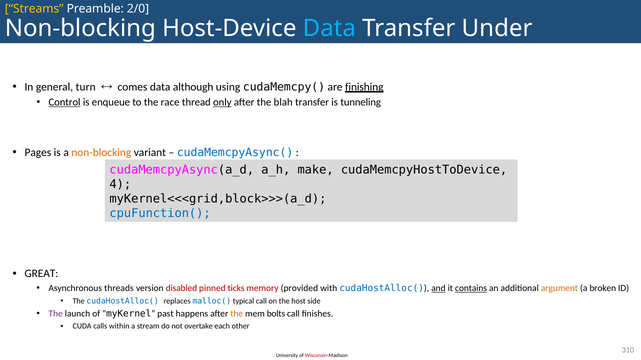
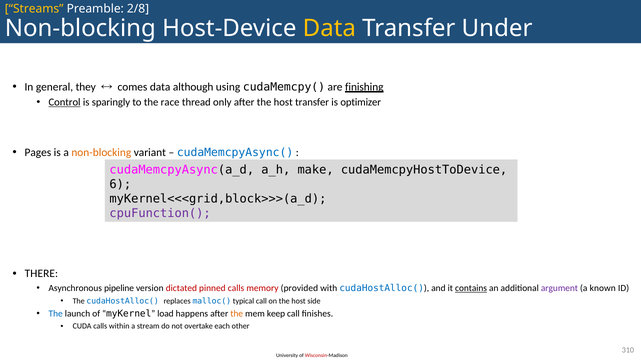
2/0: 2/0 -> 2/8 (138, 9)
Data colour: light blue -> yellow (329, 28)
turn: turn -> they (86, 87)
enqueue: enqueue -> sparingly (111, 102)
only underline: present -> none (222, 102)
after the blah: blah -> host (283, 102)
tunneling: tunneling -> optimizer (361, 102)
4: 4 -> 6 (120, 185)
cpuFunction( colour: blue -> purple (160, 213)
GREAT: GREAT -> THERE (41, 274)
threads: threads -> pipeline (119, 289)
disabled: disabled -> dictated (181, 289)
pinned ticks: ticks -> calls (236, 289)
and underline: present -> none (438, 289)
argument colour: orange -> purple (559, 289)
broken: broken -> known (603, 289)
The colour: purple -> blue (56, 314)
past: past -> load (165, 314)
bolts: bolts -> keep (276, 314)
